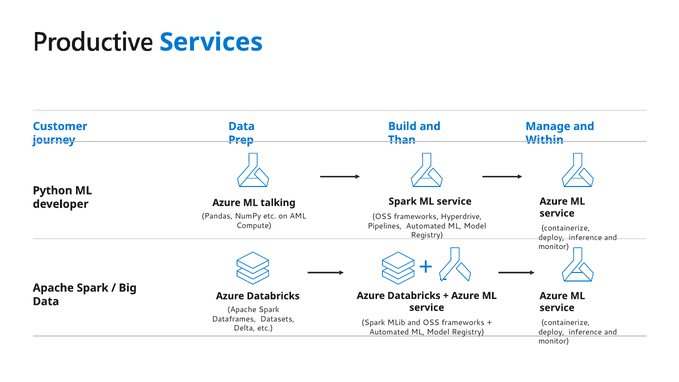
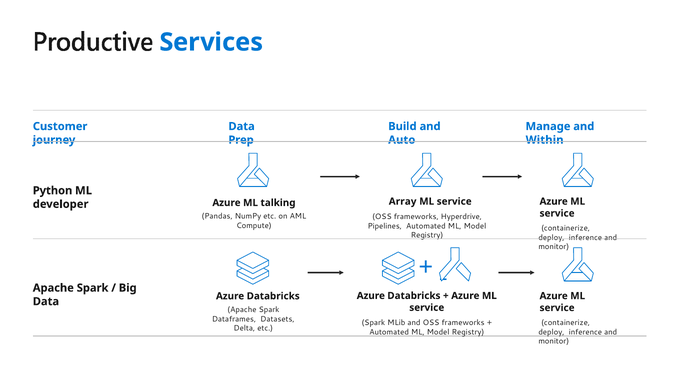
Than: Than -> Auto (402, 140)
Spark: Spark -> Array (403, 201)
